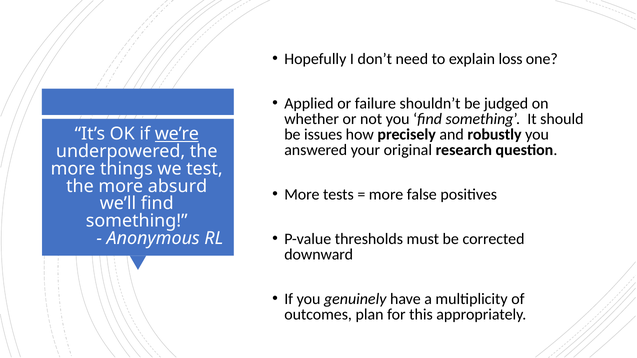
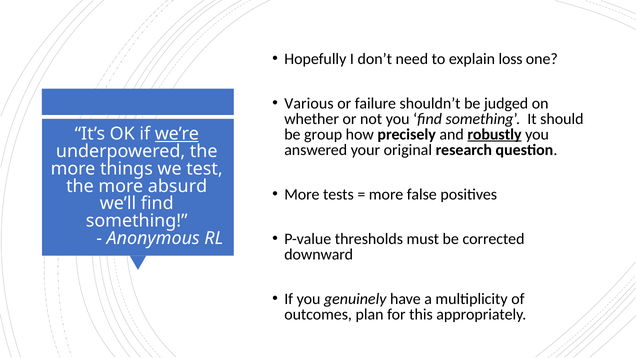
Applied: Applied -> Various (309, 103)
issues: issues -> group (323, 134)
robustly underline: none -> present (495, 134)
